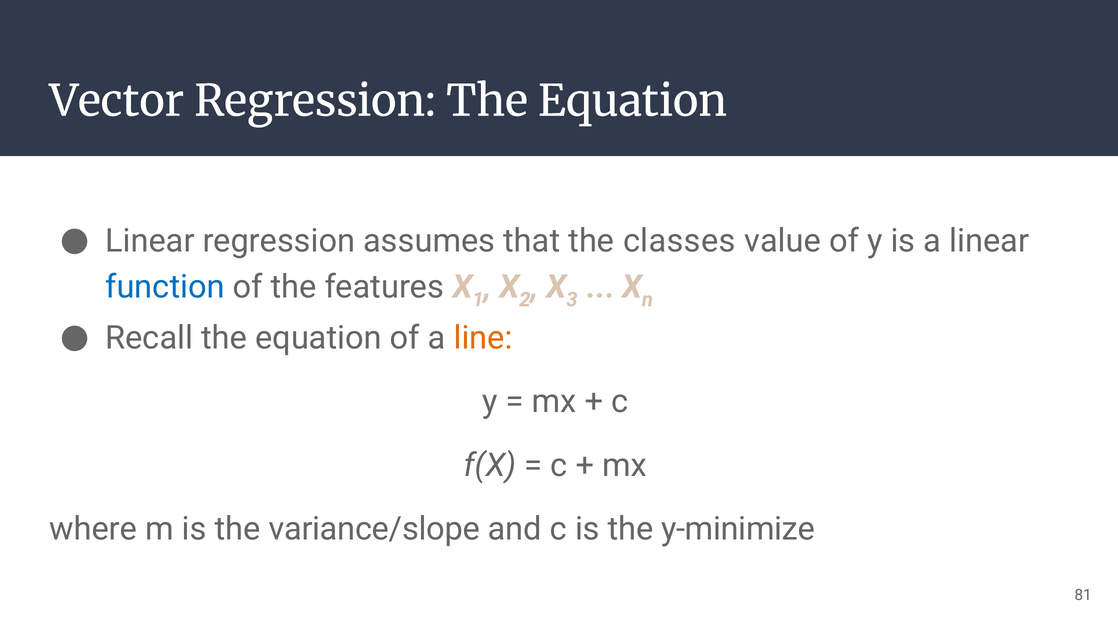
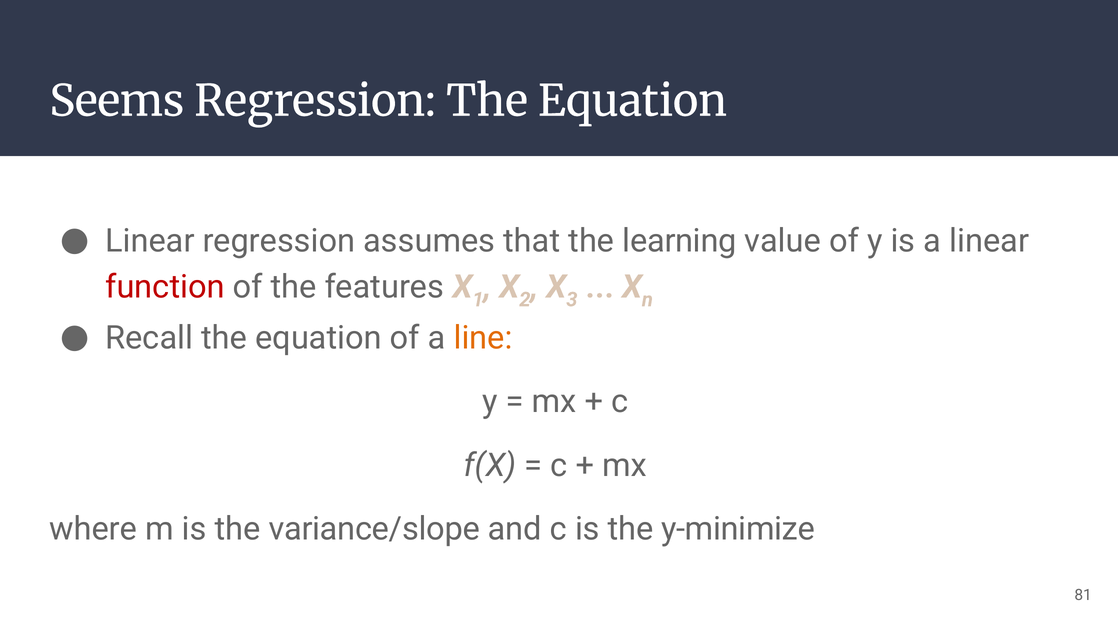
Vector: Vector -> Seems (117, 101)
classes: classes -> learning (680, 241)
function colour: blue -> red (165, 287)
